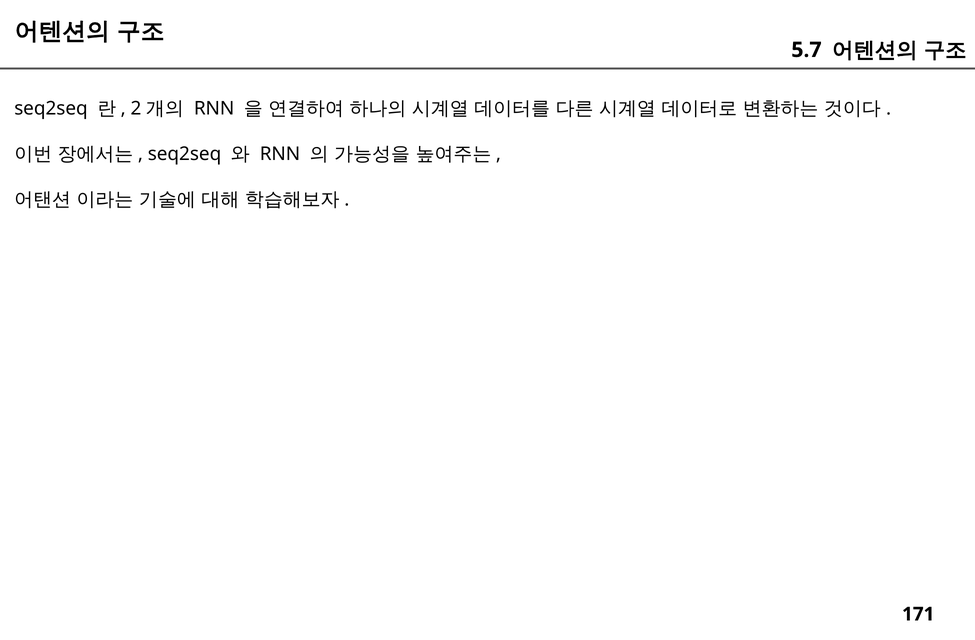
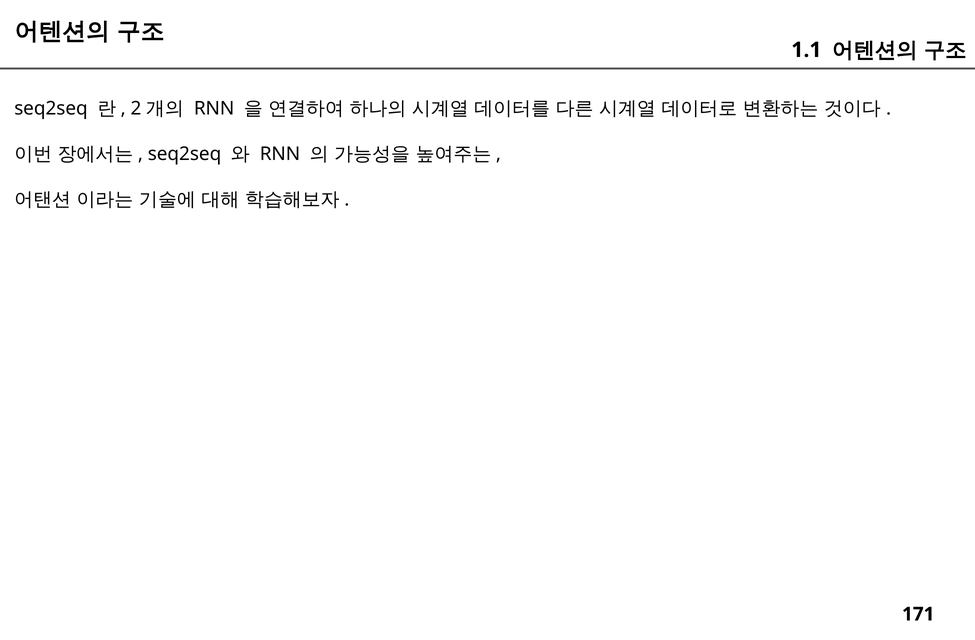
5.7: 5.7 -> 1.1 (806, 50)
